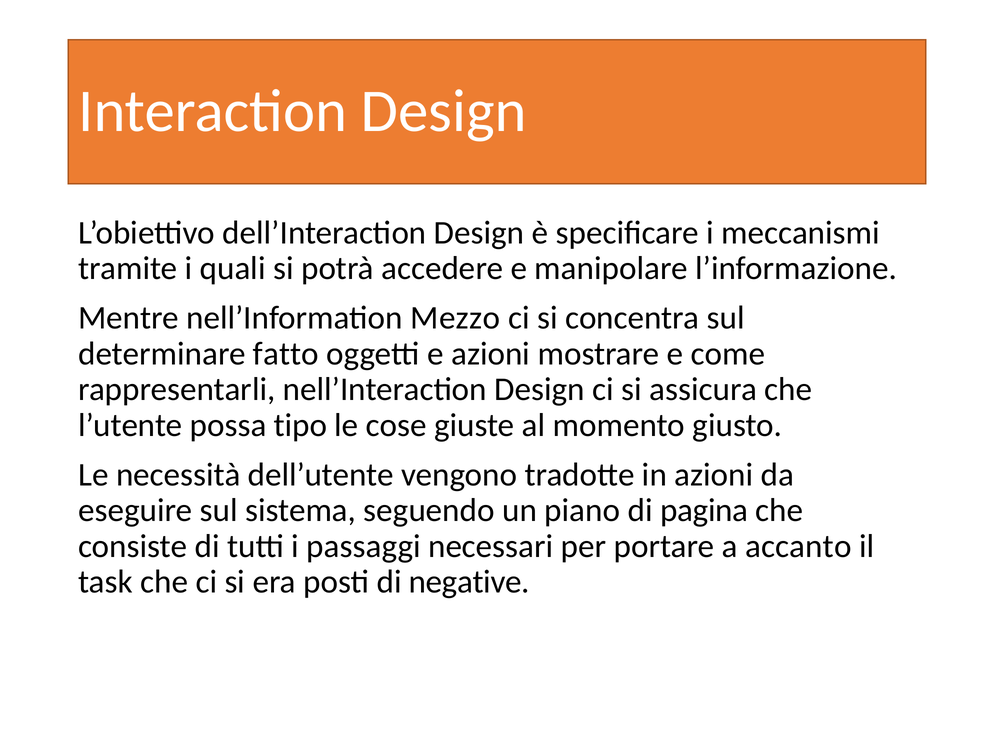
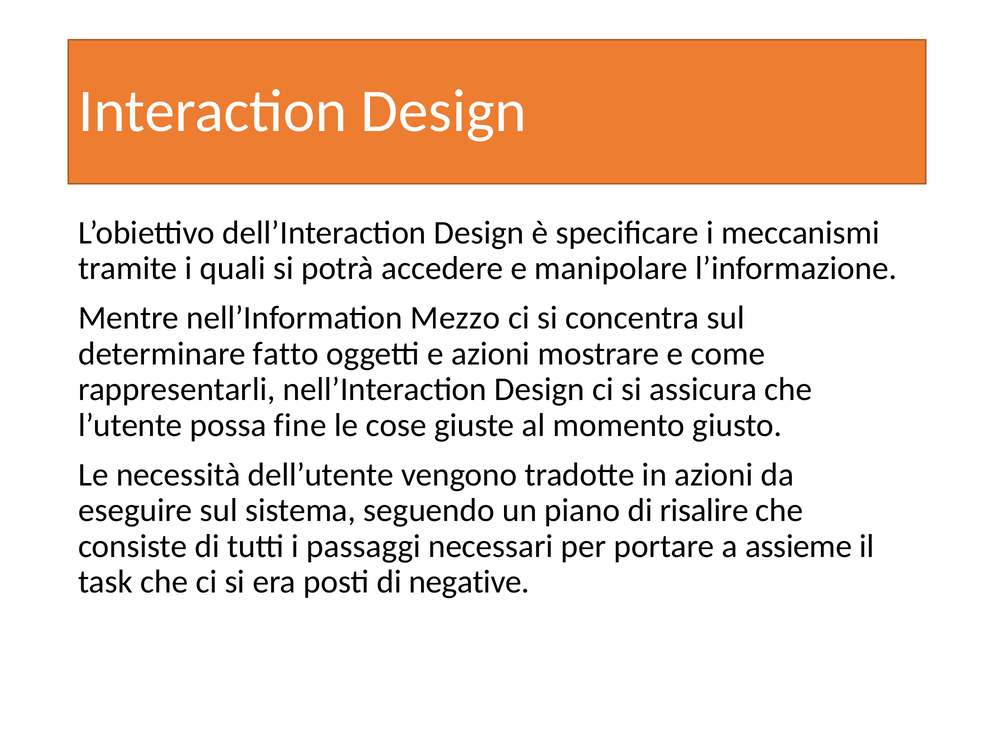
tipo: tipo -> fine (300, 425)
pagina: pagina -> risalire (704, 511)
accanto: accanto -> assieme (799, 547)
